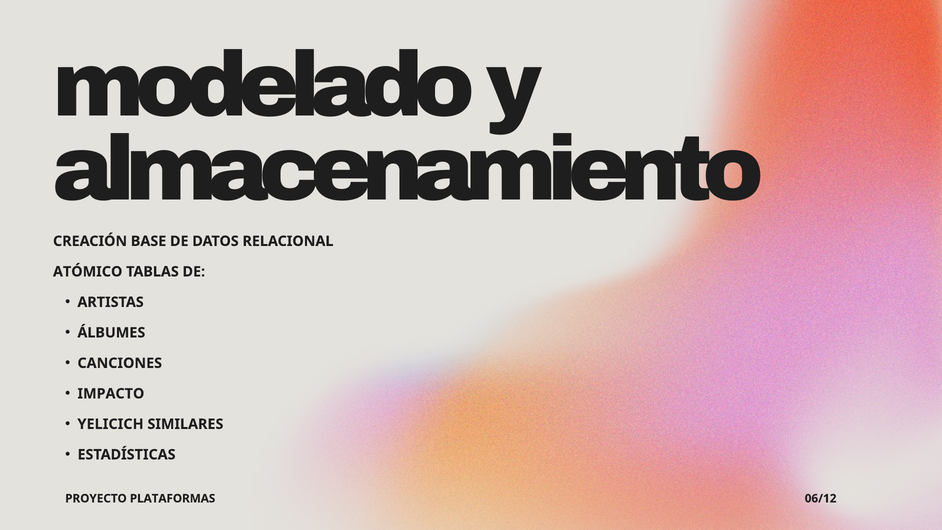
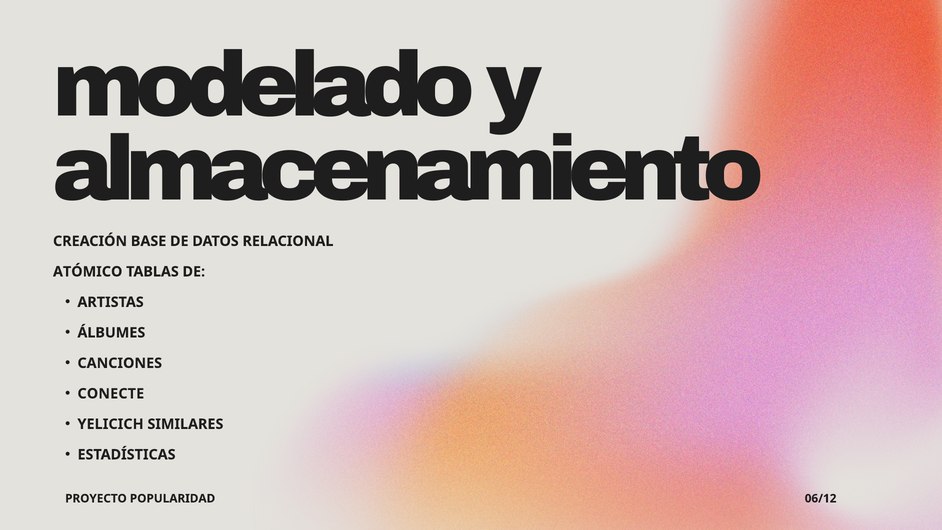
IMPACTO: IMPACTO -> CONECTE (111, 394)
PLATAFORMAS: PLATAFORMAS -> POPULARIDAD (173, 498)
